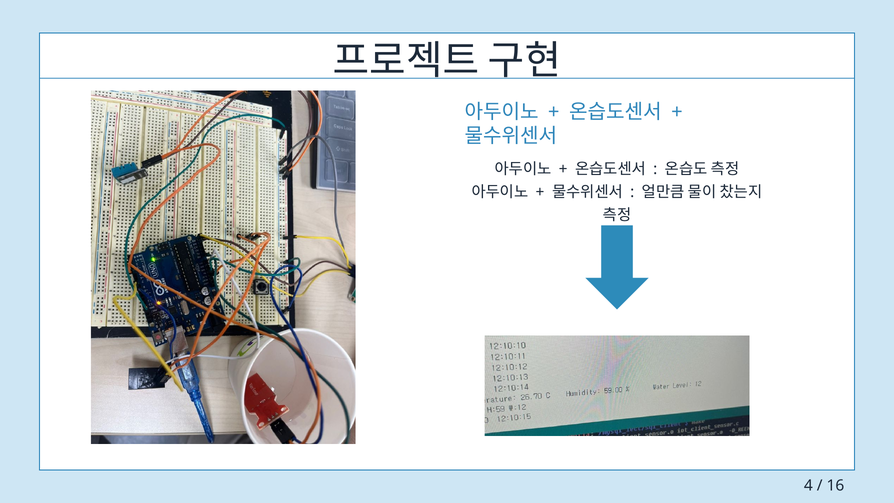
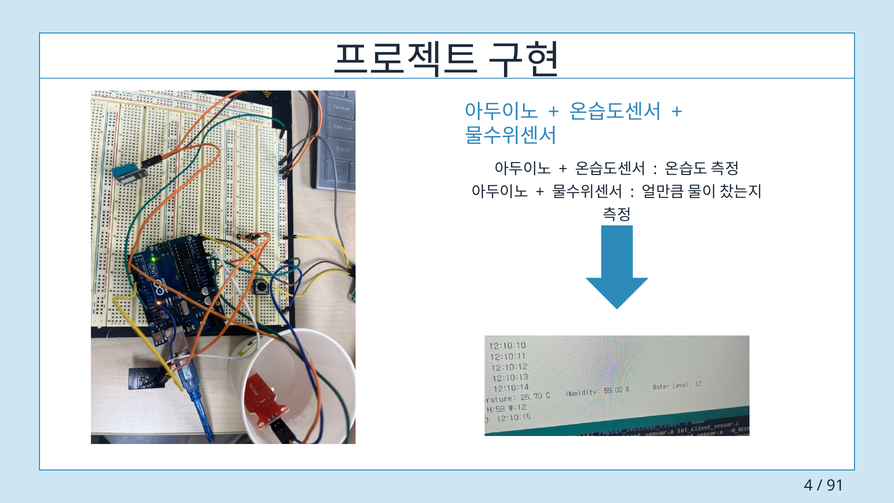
16: 16 -> 91 (835, 486)
